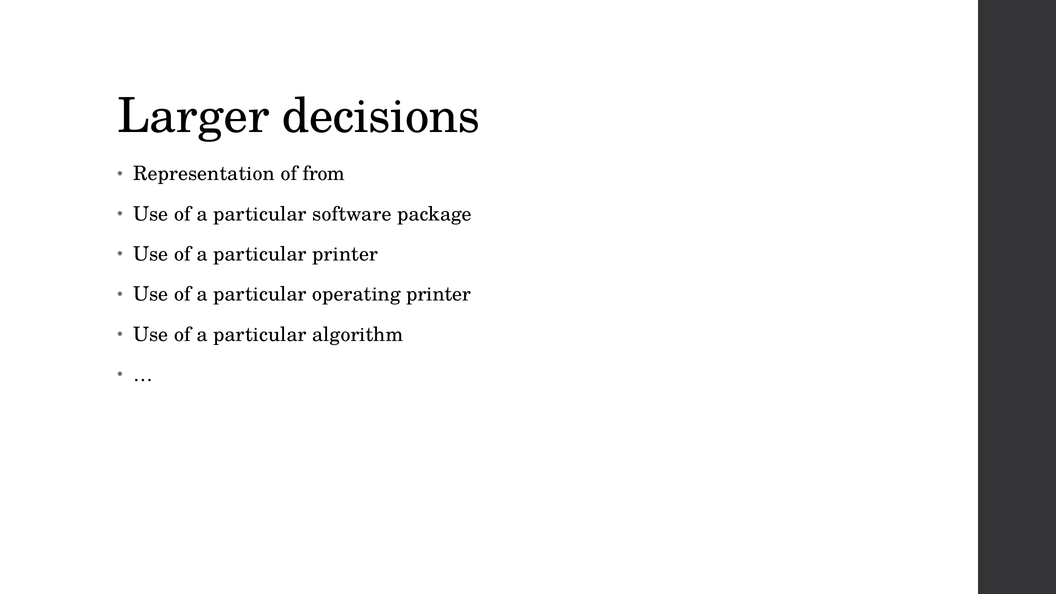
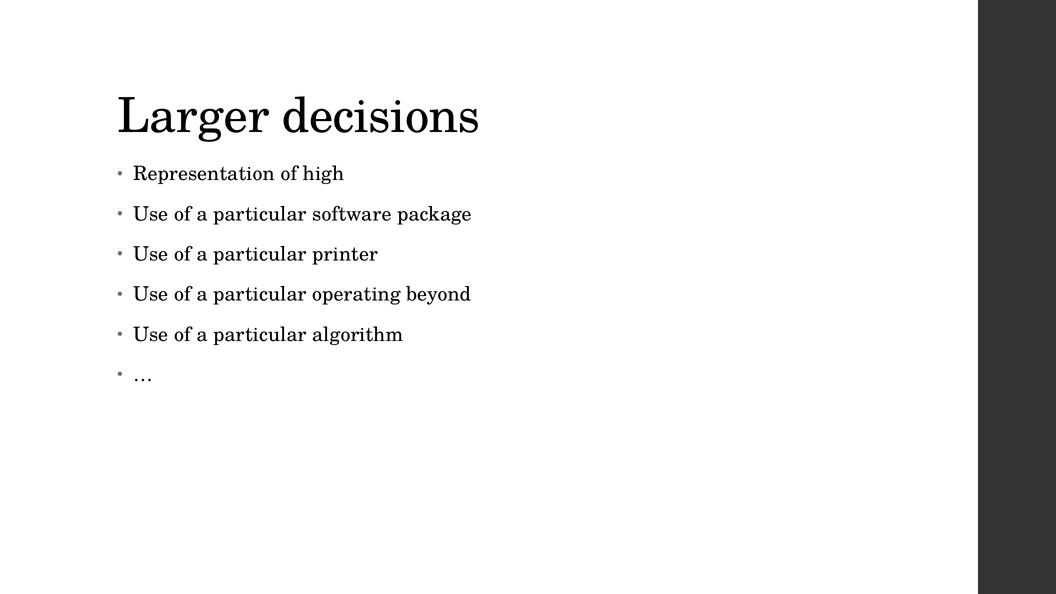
from: from -> high (324, 174)
operating printer: printer -> beyond (439, 294)
